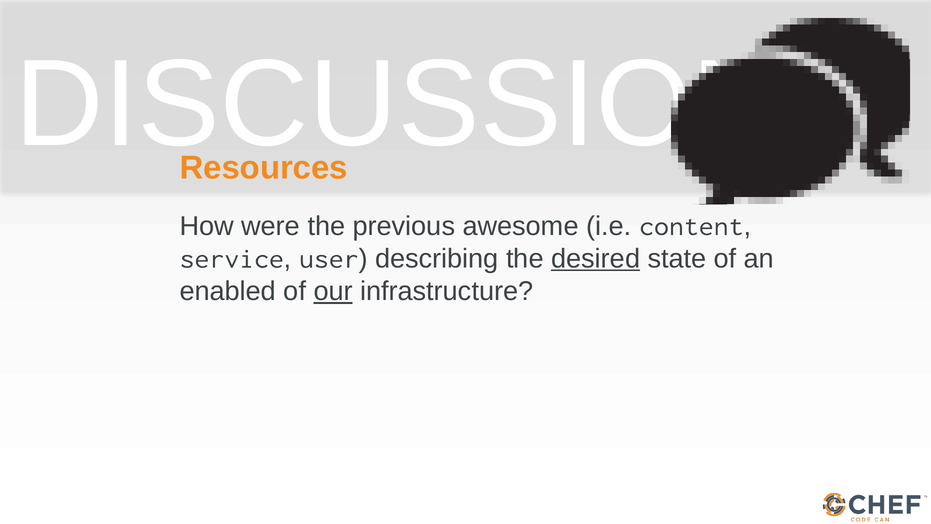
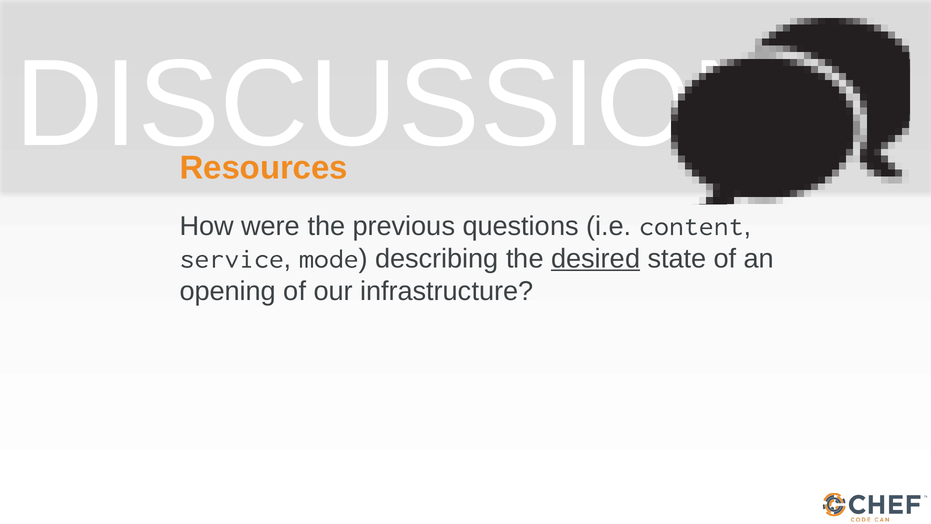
awesome: awesome -> questions (521, 226)
user: user -> mode (329, 259)
enabled: enabled -> opening (228, 291)
our underline: present -> none (333, 291)
